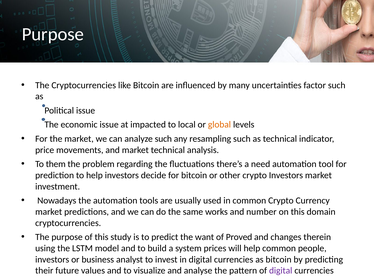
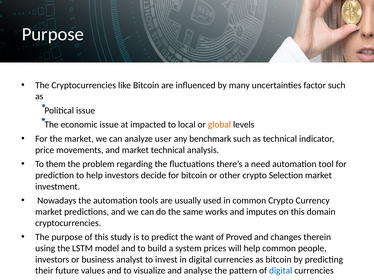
analyze such: such -> user (163, 139)
resampling: resampling -> benchmark (210, 139)
crypto Investors: Investors -> Selection (286, 176)
number: number -> imputes (262, 212)
digital colour: purple -> blue (281, 271)
